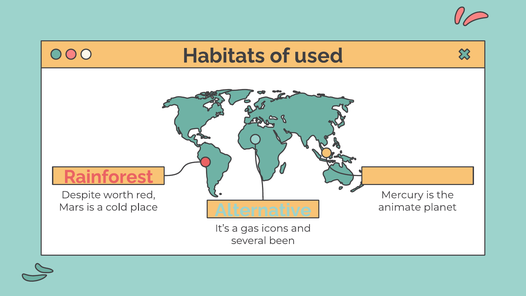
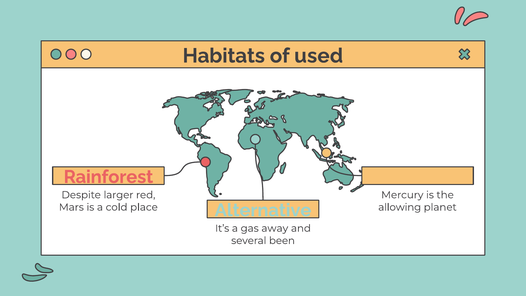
worth: worth -> larger (118, 195)
animate: animate -> allowing (400, 207)
icons: icons -> away (275, 228)
